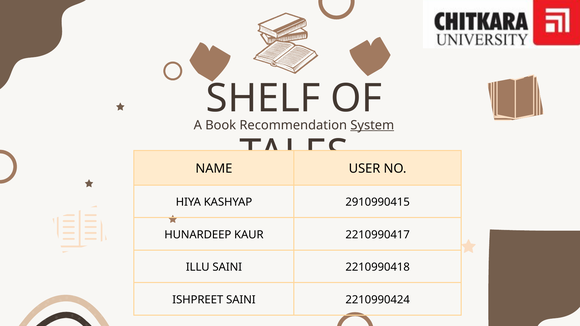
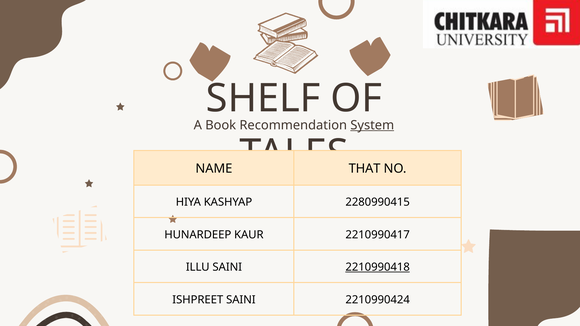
USER: USER -> THAT (365, 169)
2910990415: 2910990415 -> 2280990415 (378, 202)
2210990418 underline: none -> present (378, 267)
